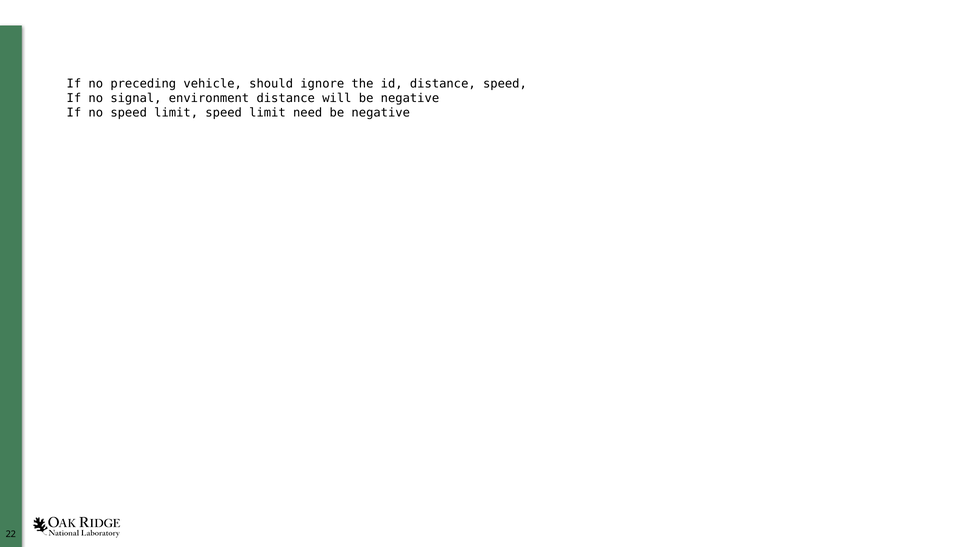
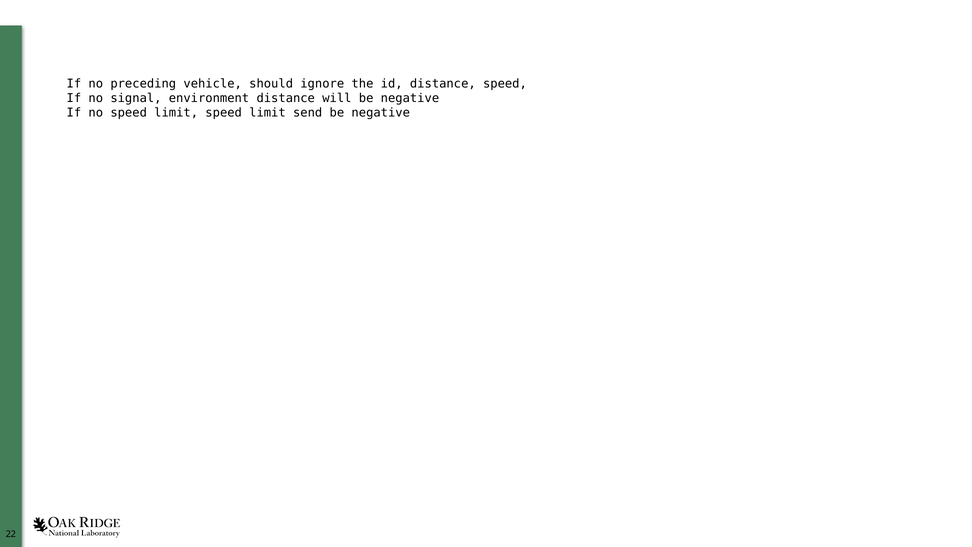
need: need -> send (308, 113)
